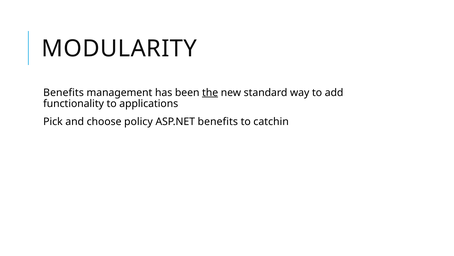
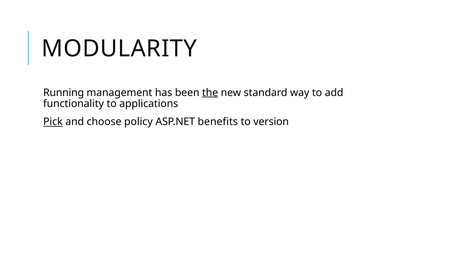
Benefits: Benefits -> Running (64, 92)
Pick underline: none -> present (53, 121)
catchin: catchin -> version (271, 121)
